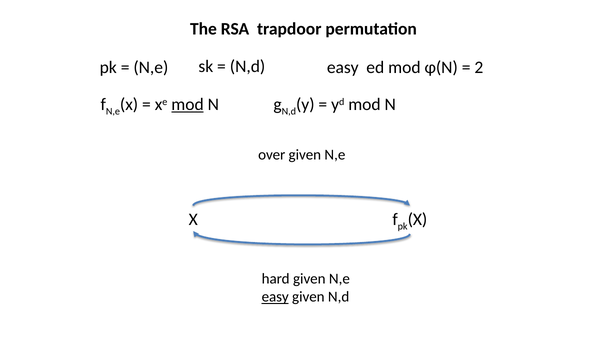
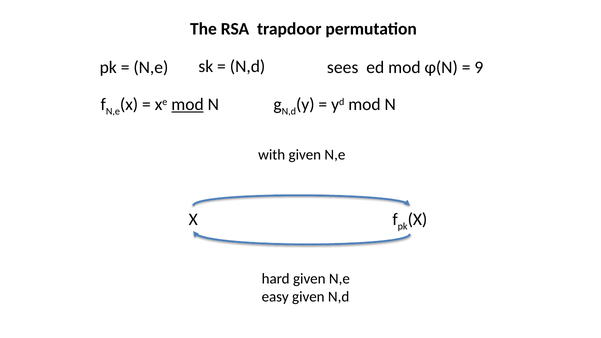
N,d easy: easy -> sees (343, 67)
2: 2 -> 9 (479, 67)
over: over -> with (272, 155)
easy underline: present -> none (275, 297)
